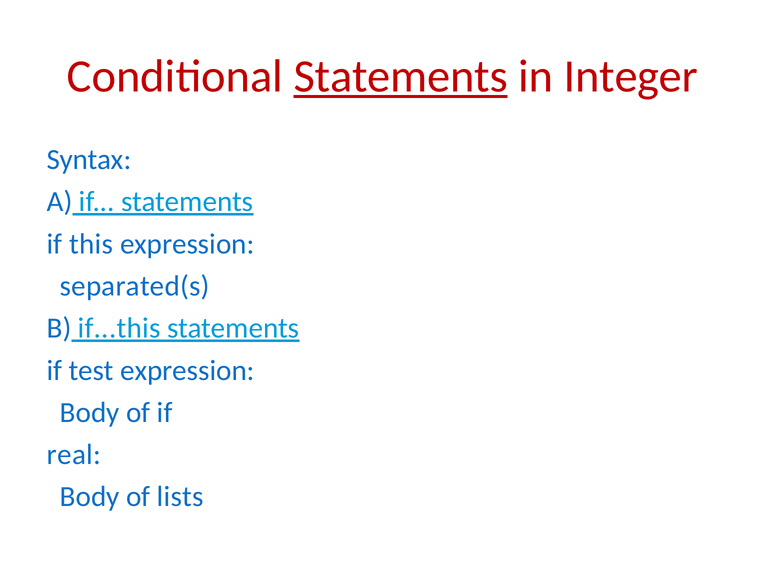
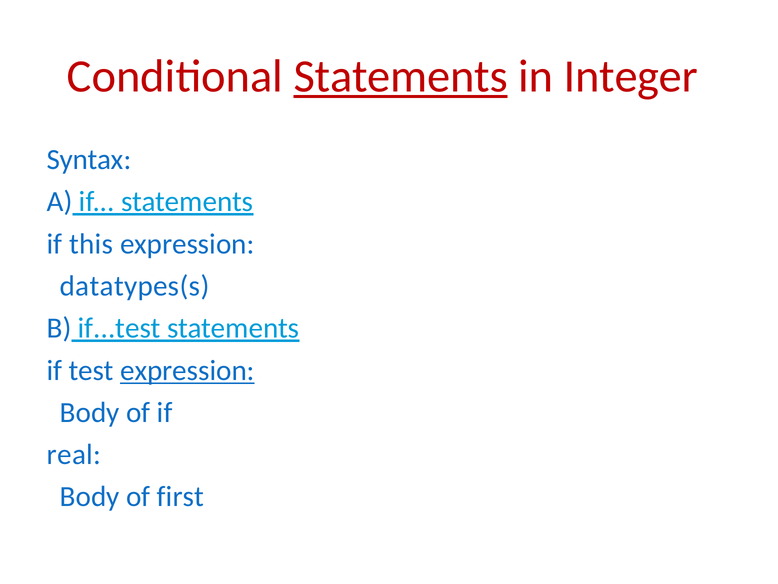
separated(s: separated(s -> datatypes(s (135, 286)
if...this: if...this -> if...test (119, 328)
expression underline: none -> present (187, 370)
lists: lists -> first (181, 496)
